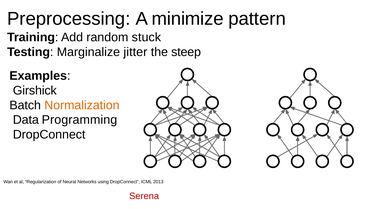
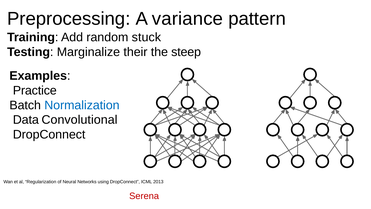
minimize: minimize -> variance (187, 19)
jitter: jitter -> their (135, 52)
Girshick: Girshick -> Practice (35, 90)
Normalization colour: orange -> blue (82, 105)
Programming: Programming -> Convolutional (80, 120)
